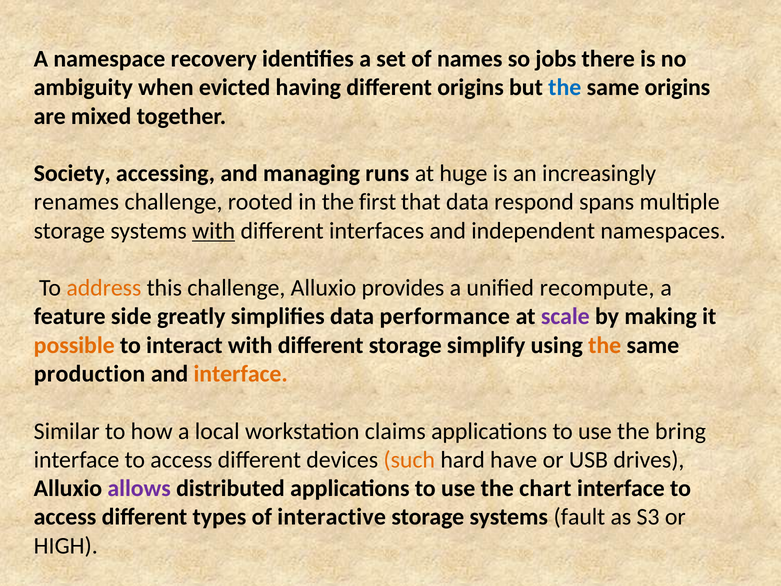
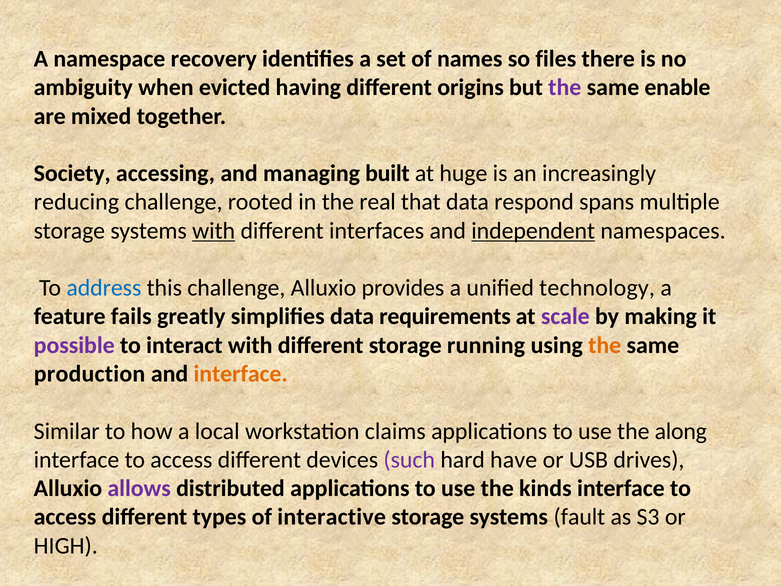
jobs: jobs -> files (556, 59)
the colour: blue -> purple (565, 87)
same origins: origins -> enable (677, 87)
runs: runs -> built (387, 173)
renames: renames -> reducing (76, 202)
first: first -> real (378, 202)
independent underline: none -> present (533, 231)
address colour: orange -> blue (104, 288)
recompute: recompute -> technology (597, 288)
side: side -> fails (131, 316)
performance: performance -> requirements (445, 316)
possible colour: orange -> purple (74, 345)
simplify: simplify -> running (486, 345)
bring: bring -> along (681, 431)
such colour: orange -> purple (409, 460)
chart: chart -> kinds (545, 488)
